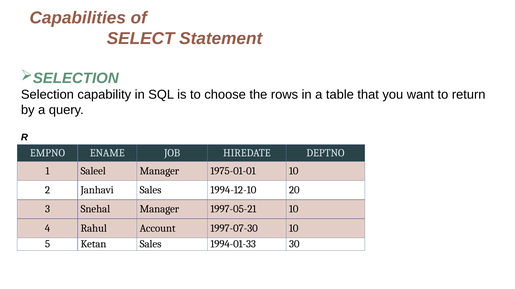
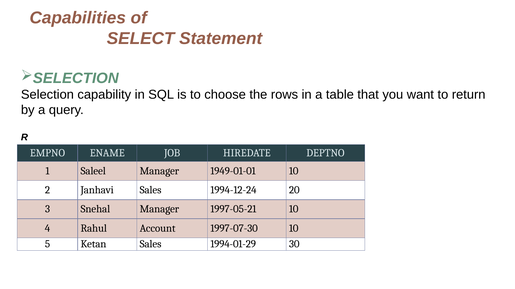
1975-01-01: 1975-01-01 -> 1949-01-01 (233, 171)
1994-12-10: 1994-12-10 -> 1994-12-24 (233, 190)
1994-01-33: 1994-01-33 -> 1994-01-29 (233, 245)
